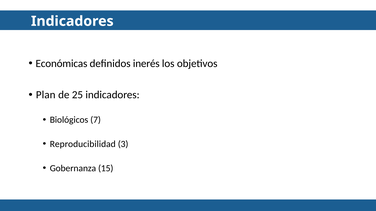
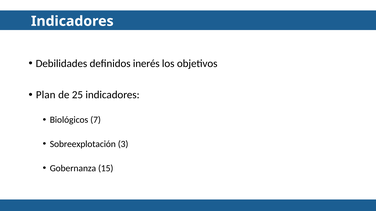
Económicas: Económicas -> Debilidades (61, 64)
Reproducibilidad: Reproducibilidad -> Sobreexplotación (83, 144)
